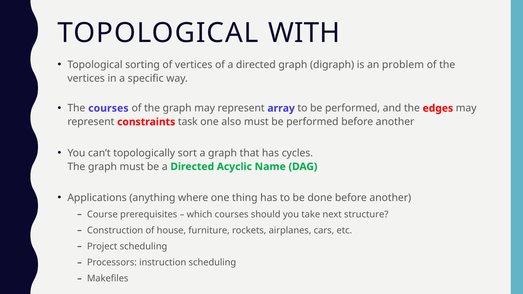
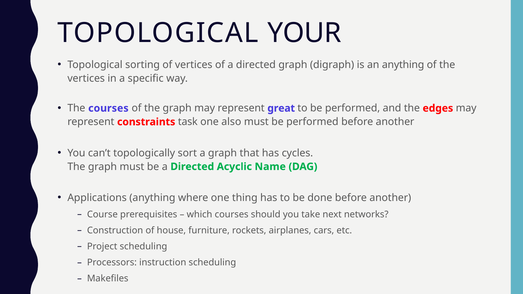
WITH: WITH -> YOUR (304, 33)
an problem: problem -> anything (403, 65)
array: array -> great (281, 108)
structure: structure -> networks (366, 214)
